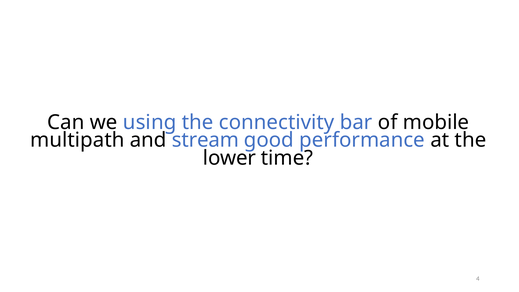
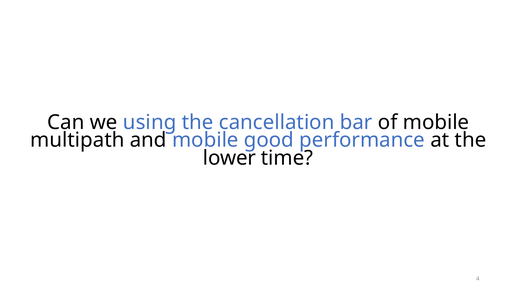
connectivity: connectivity -> cancellation (277, 122)
and stream: stream -> mobile (205, 140)
